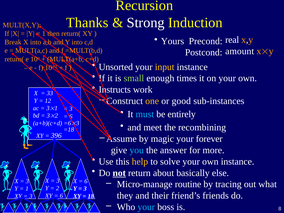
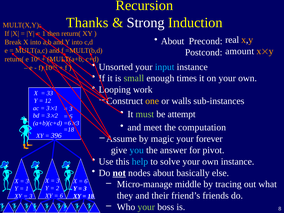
Yours: Yours -> About (173, 41)
input colour: yellow -> light blue (165, 67)
Instructs: Instructs -> Looping (115, 90)
good: good -> walls (181, 101)
must colour: light blue -> light green (145, 114)
entirely: entirely -> attempt (182, 114)
recombining: recombining -> computation (202, 127)
more: more -> pivot (213, 150)
help colour: yellow -> light blue (140, 162)
return: return -> nodes (139, 173)
routine: routine -> middle (188, 184)
your colour: light blue -> light green (146, 207)
